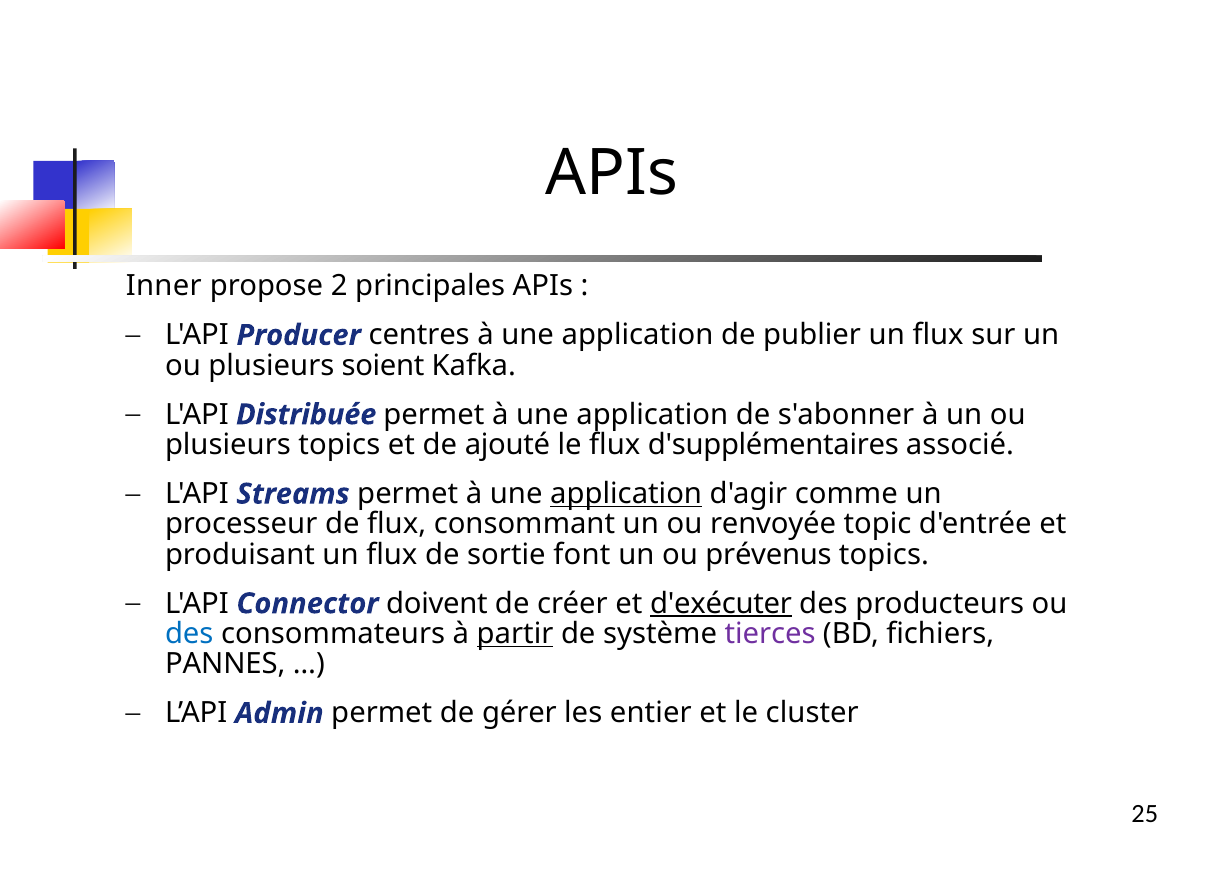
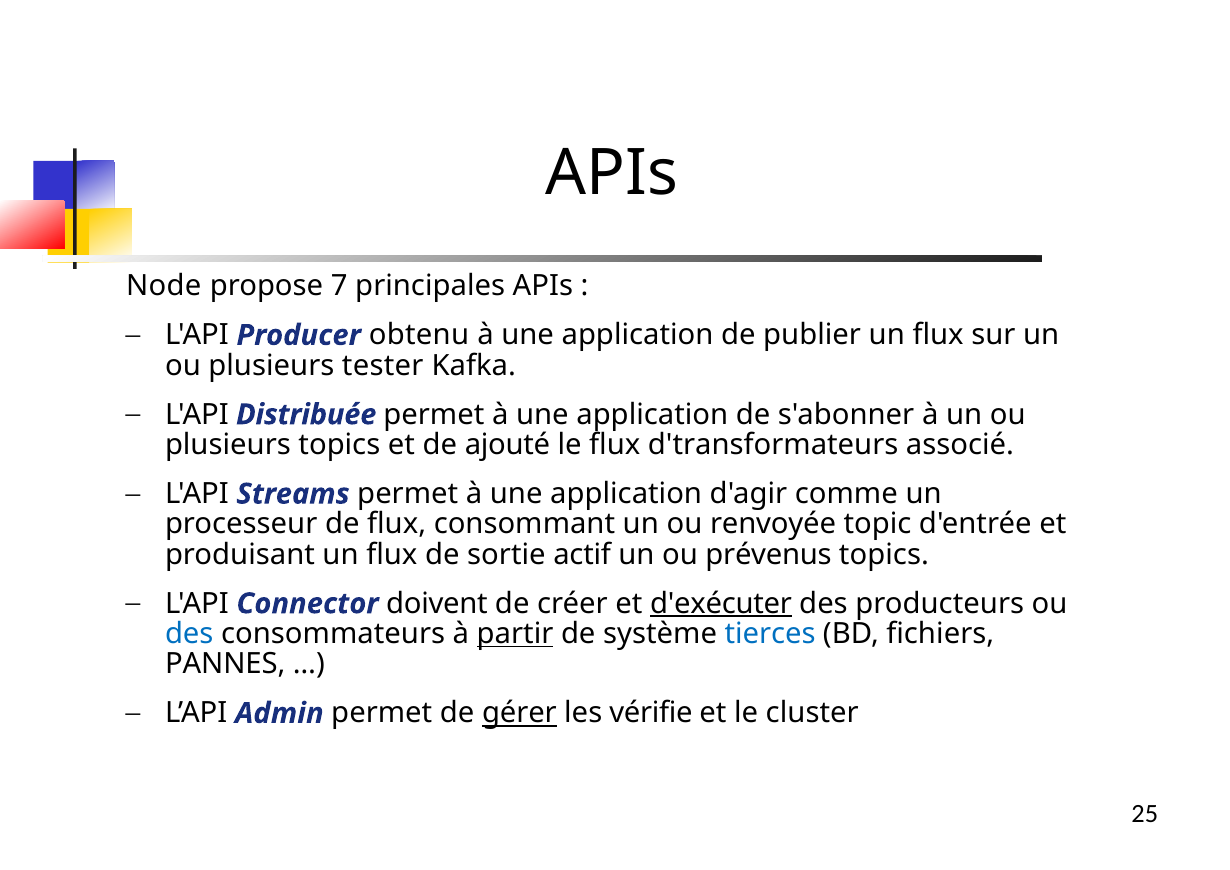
Inner: Inner -> Node (164, 286)
2: 2 -> 7 (339, 286)
centres: centres -> obtenu (419, 335)
soient: soient -> tester (383, 365)
d'supplémentaires: d'supplémentaires -> d'transformateurs (773, 445)
application underline: present -> none (626, 494)
font: font -> actif (582, 554)
tierces colour: purple -> blue (770, 634)
gérer underline: none -> present (519, 713)
entier: entier -> vérifie (651, 713)
